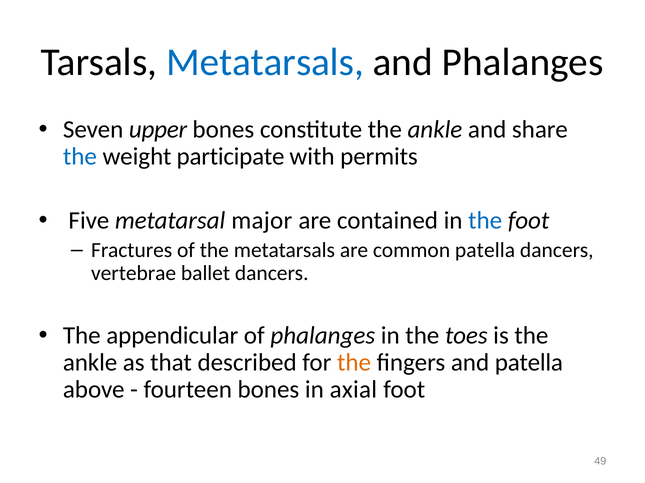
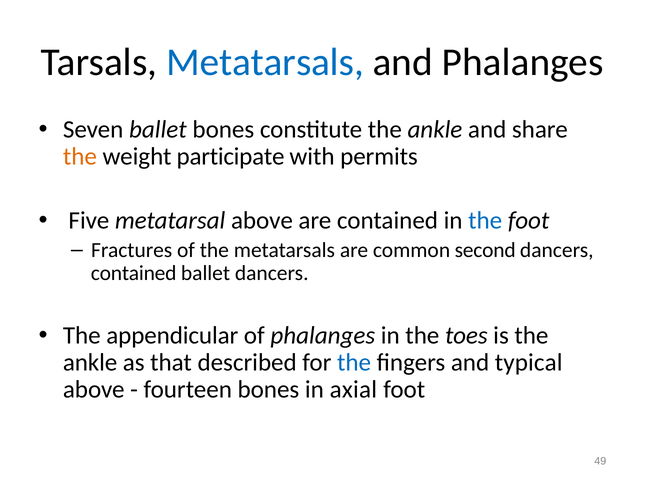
Seven upper: upper -> ballet (158, 130)
the colour: blue -> orange (80, 157)
metatarsal major: major -> above (262, 221)
common patella: patella -> second (485, 250)
vertebrae: vertebrae -> contained (134, 274)
the colour: orange -> blue (354, 363)
and patella: patella -> typical (529, 363)
